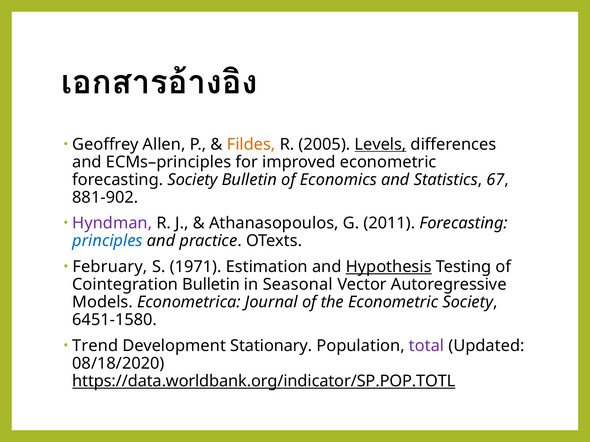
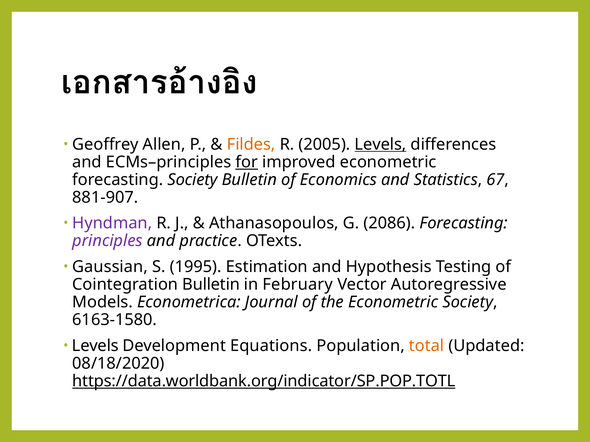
for underline: none -> present (247, 162)
881-902: 881-902 -> 881-907 (105, 198)
2011: 2011 -> 2086 (389, 223)
principles colour: blue -> purple (107, 241)
February: February -> Gaussian (110, 267)
1971: 1971 -> 1995 (196, 267)
Hypothesis underline: present -> none (389, 267)
Seasonal: Seasonal -> February (298, 285)
6451-1580: 6451-1580 -> 6163-1580 (115, 320)
Trend: Trend -> Levels (95, 346)
Stationary: Stationary -> Equations (271, 346)
total colour: purple -> orange (427, 346)
